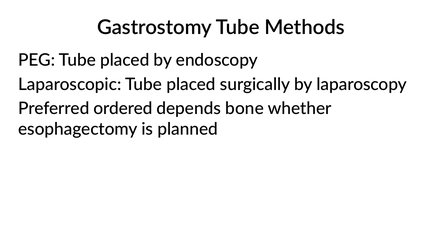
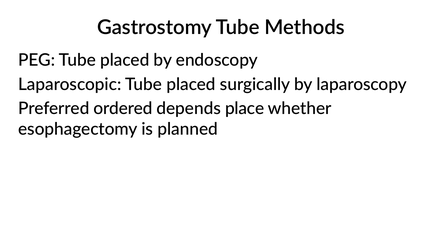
bone: bone -> place (245, 109)
